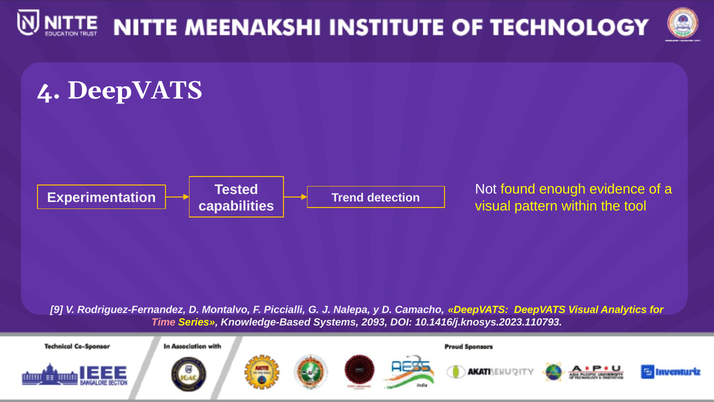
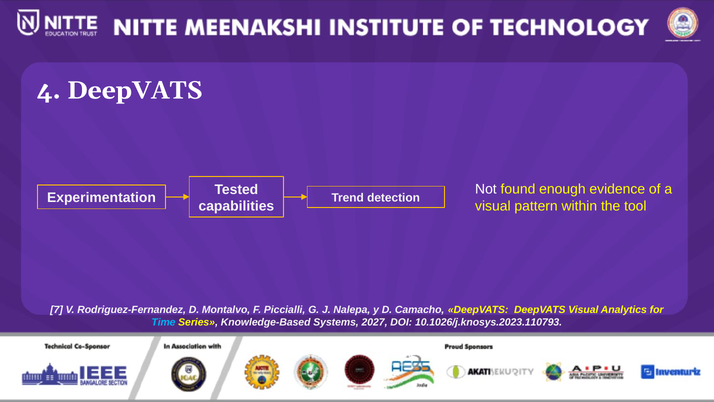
9: 9 -> 7 (57, 310)
Time colour: pink -> light blue (164, 322)
2093: 2093 -> 2027 (375, 322)
10.1416/j.knosys.2023.110793: 10.1416/j.knosys.2023.110793 -> 10.1026/j.knosys.2023.110793 (489, 322)
